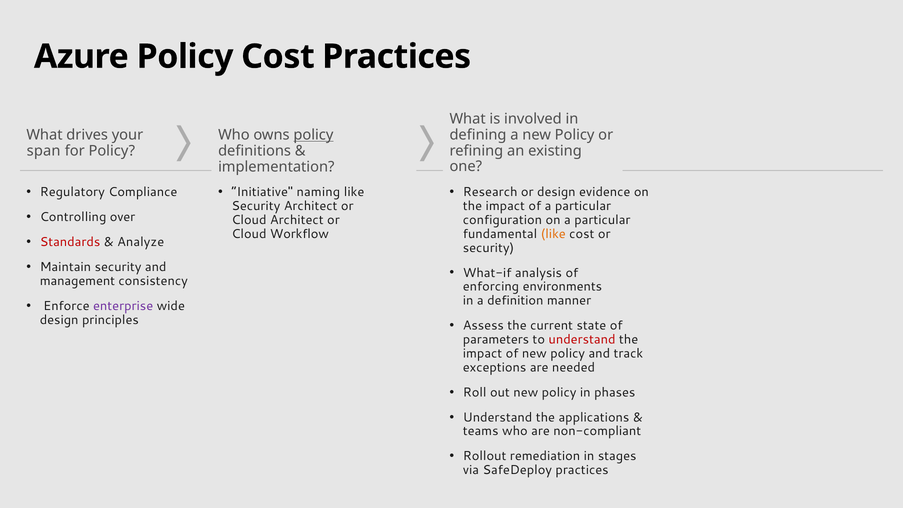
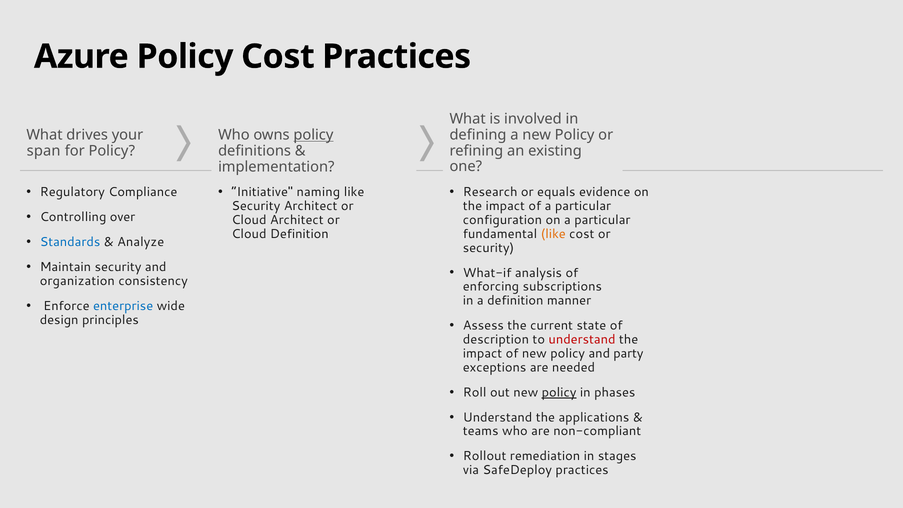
or design: design -> equals (556, 192)
Cloud Workflow: Workflow -> Definition (299, 234)
Standards colour: red -> blue (70, 242)
management: management -> organization (77, 281)
environments: environments -> subscriptions (562, 287)
enterprise colour: purple -> blue (123, 306)
parameters: parameters -> description (496, 339)
track: track -> party (628, 353)
policy underline: none -> present (559, 392)
